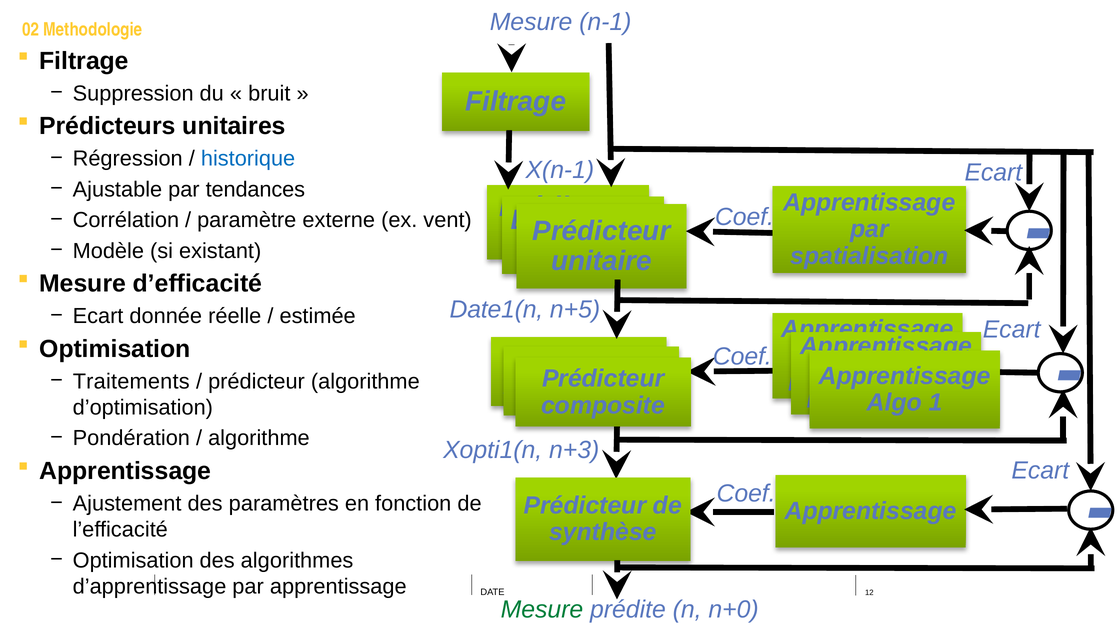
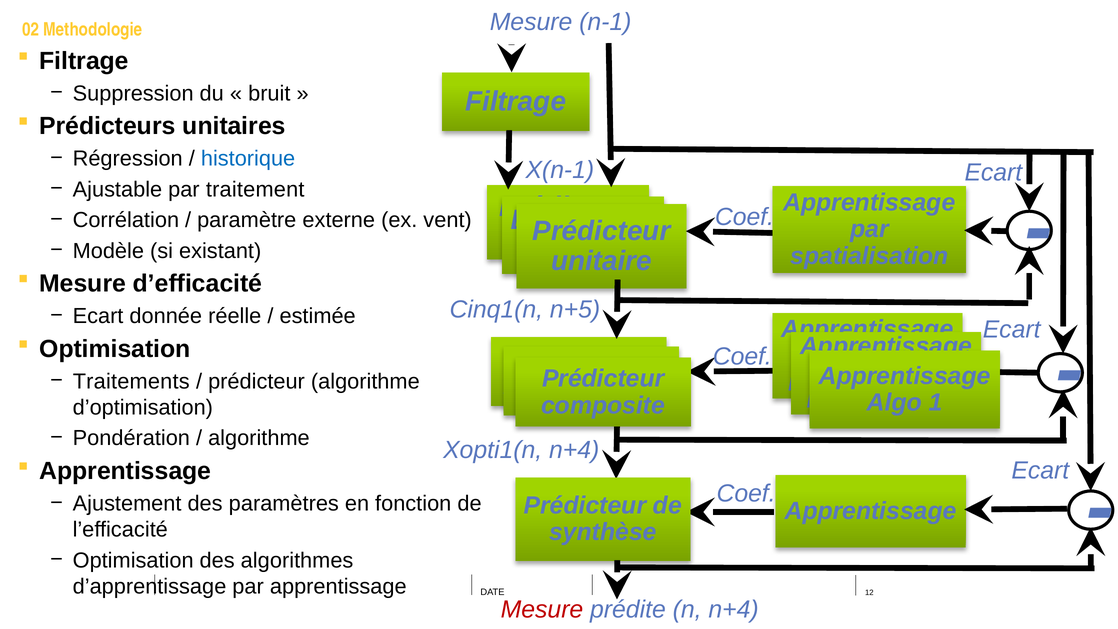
tendances: tendances -> traitement (255, 189)
Date1(n: Date1(n -> Cinq1(n (496, 310)
Xopti1(n n+3: n+3 -> n+4 (574, 450)
Mesure colour: green -> red (542, 609)
n n+0: n+0 -> n+4 (734, 609)
